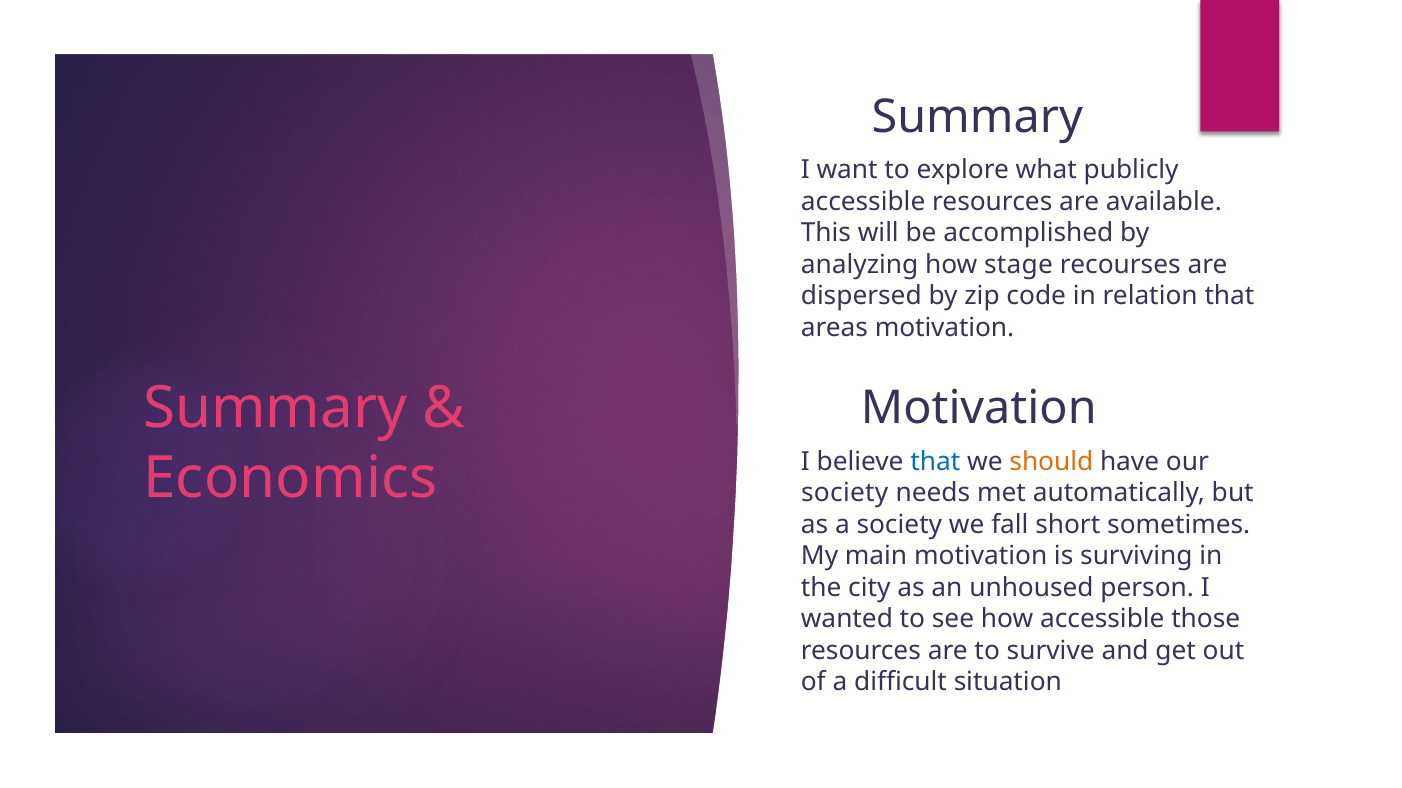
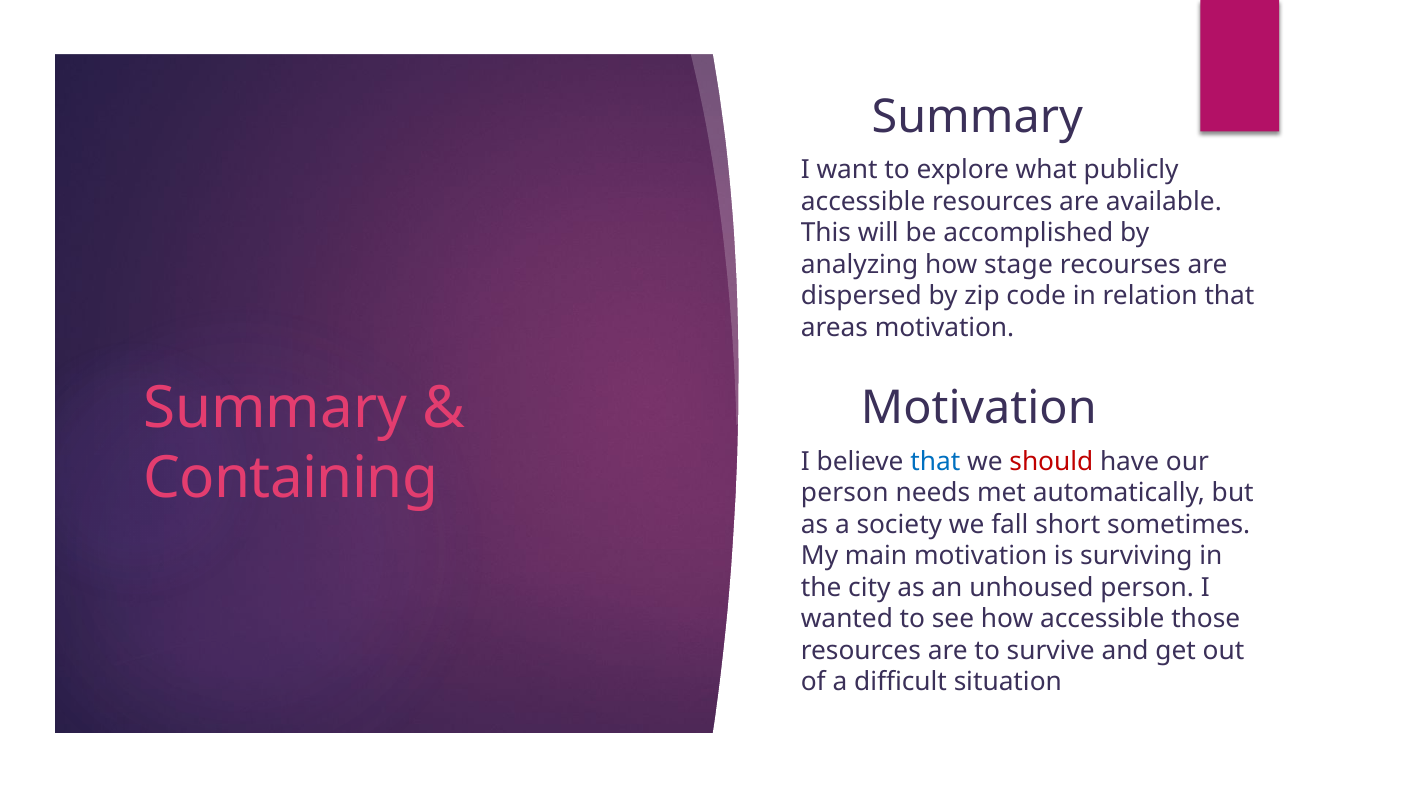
should colour: orange -> red (1051, 462)
Economics: Economics -> Containing (291, 478)
society: society -> person (845, 494)
